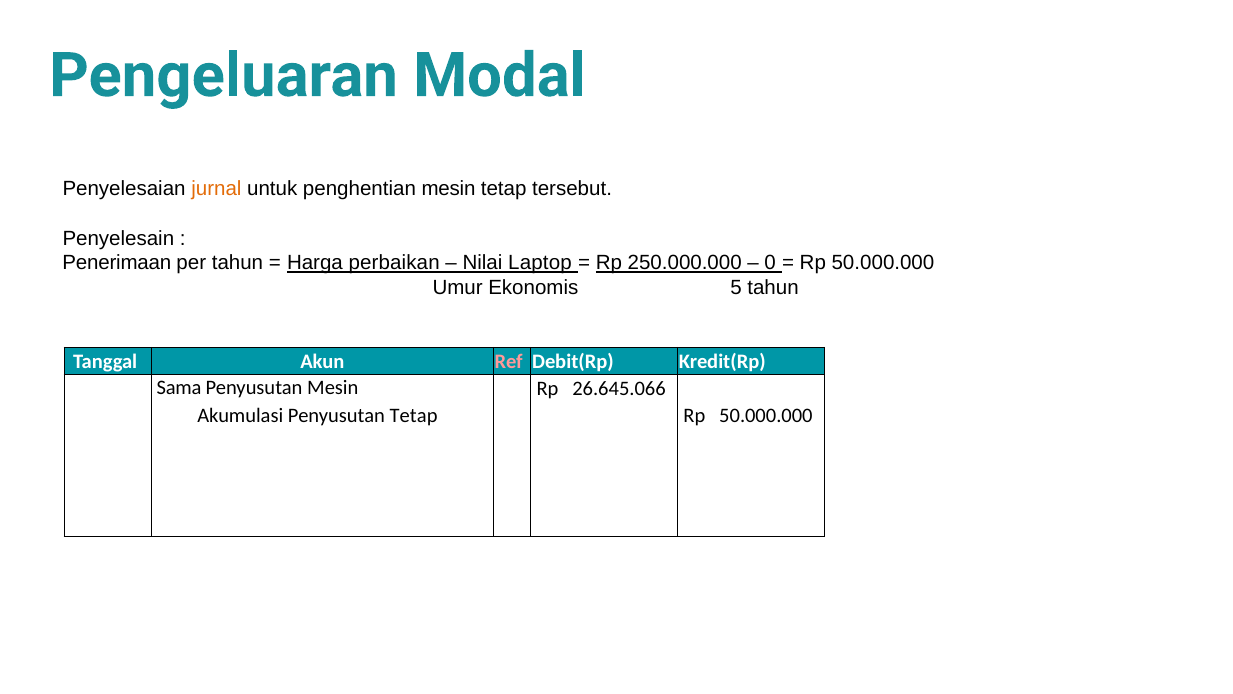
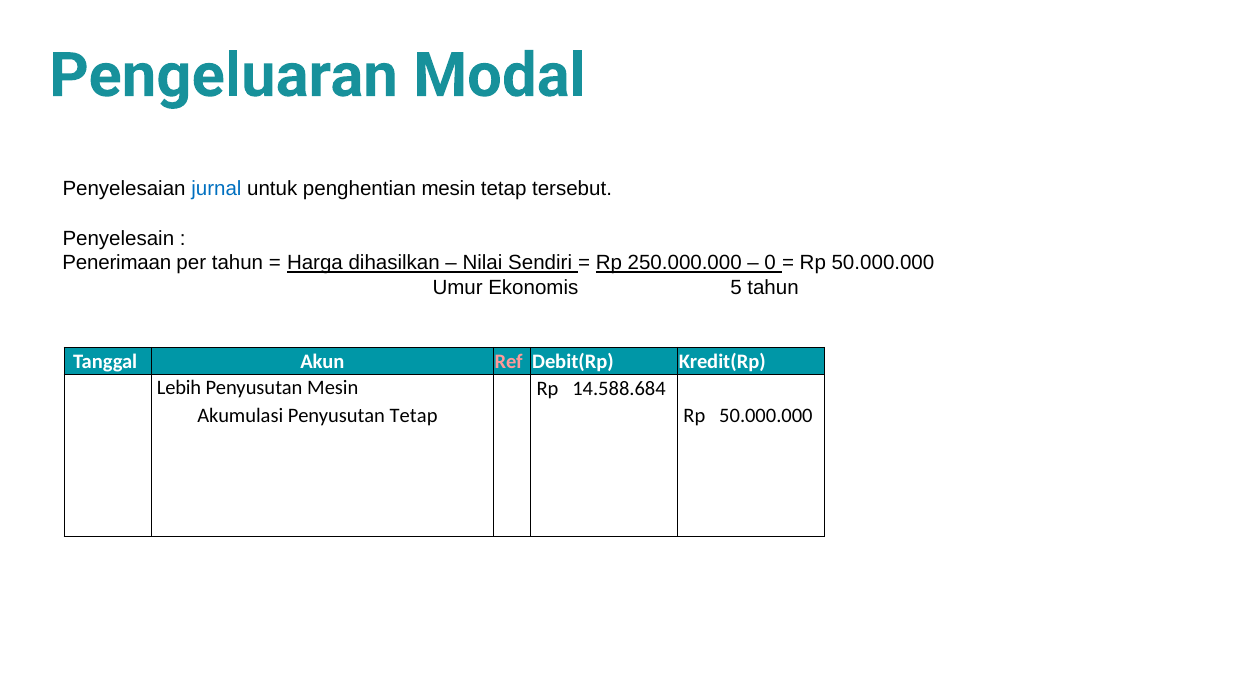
jurnal colour: orange -> blue (216, 189)
perbaikan: perbaikan -> dihasilkan (394, 263)
Laptop: Laptop -> Sendiri (540, 263)
Sama: Sama -> Lebih (179, 388)
26.645.066: 26.645.066 -> 14.588.684 (619, 389)
